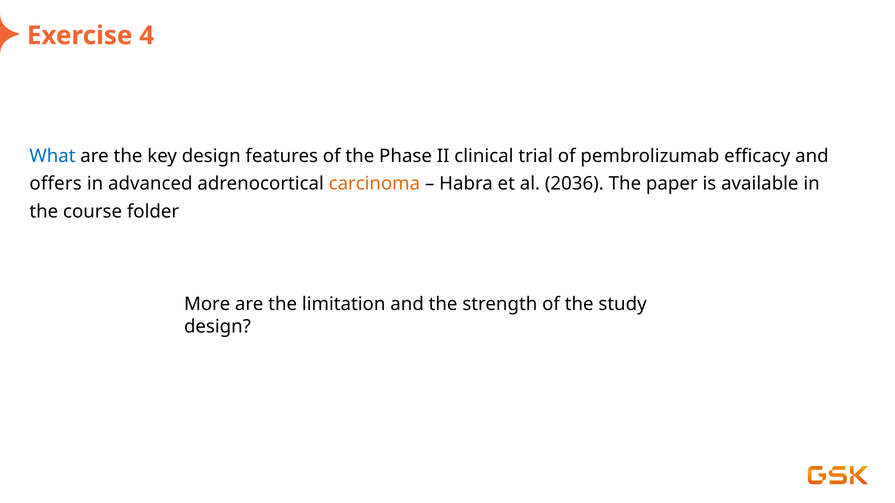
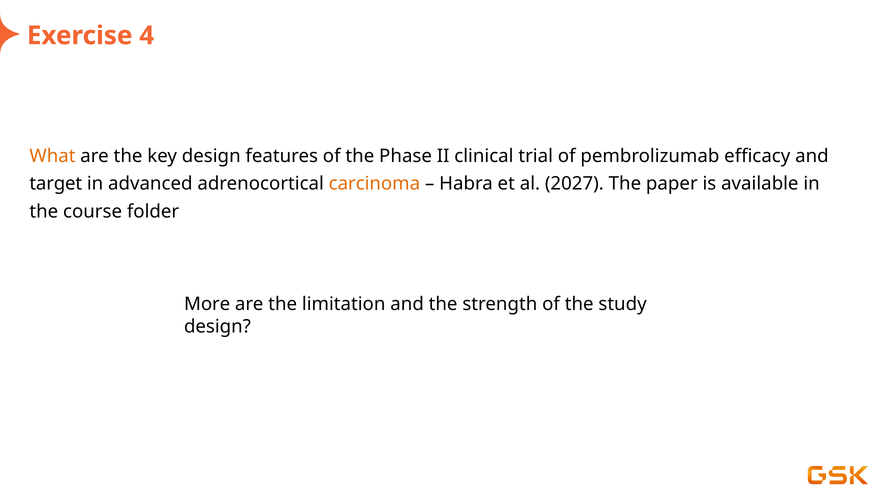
What colour: blue -> orange (52, 156)
offers: offers -> target (56, 184)
2036: 2036 -> 2027 (574, 184)
